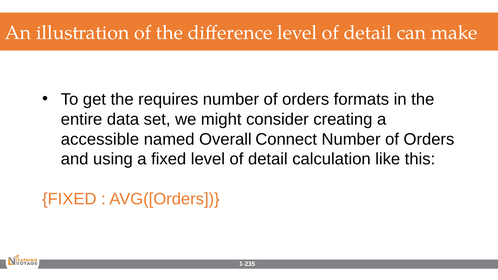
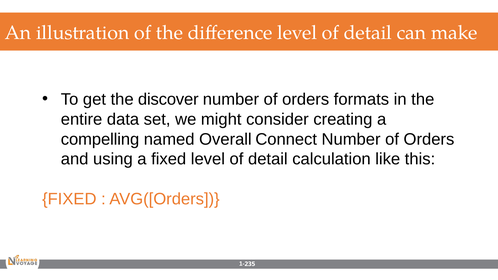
requires: requires -> discover (168, 99)
accessible: accessible -> compelling (100, 139)
